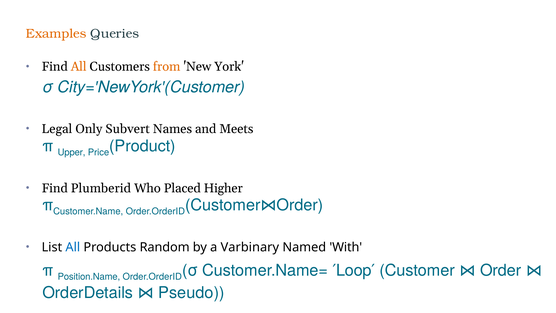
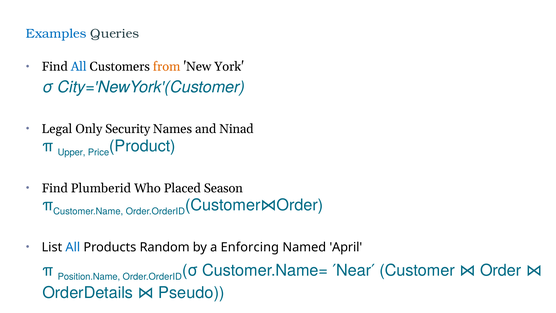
Examples colour: orange -> blue (56, 33)
All colour: orange -> blue (79, 67)
Subvert: Subvert -> Security (128, 129)
Meets: Meets -> Ninad (236, 129)
Higher: Higher -> Season (223, 188)
Varbinary: Varbinary -> Enforcing (250, 247)
With: With -> April (346, 247)
Loop: Loop -> Near (354, 270)
